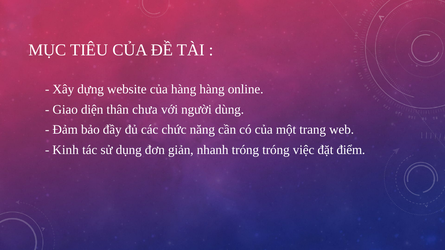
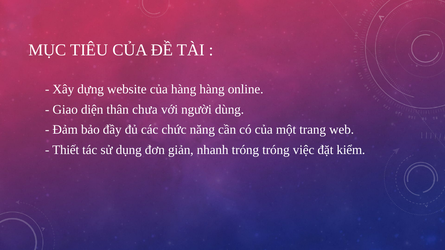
Kinh: Kinh -> Thiết (66, 150)
điểm: điểm -> kiểm (351, 150)
